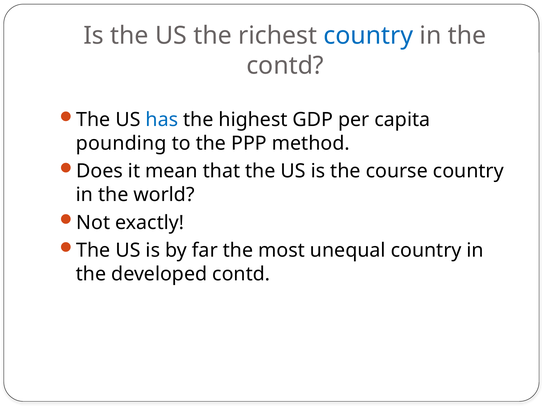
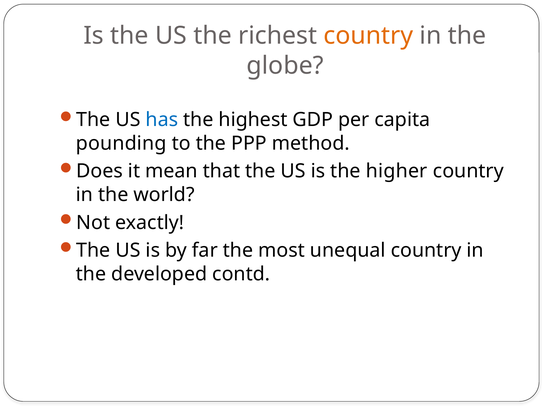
country colour: blue -> orange (368, 36)
contd: contd -> globe (285, 66)
course: course -> higher (397, 171)
